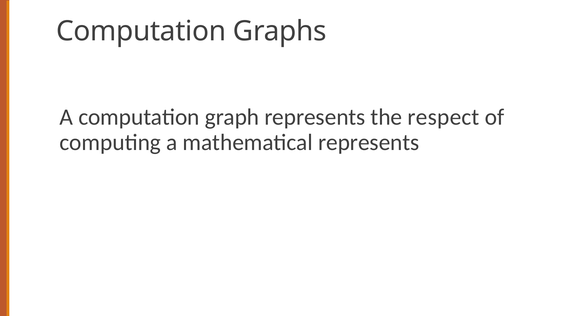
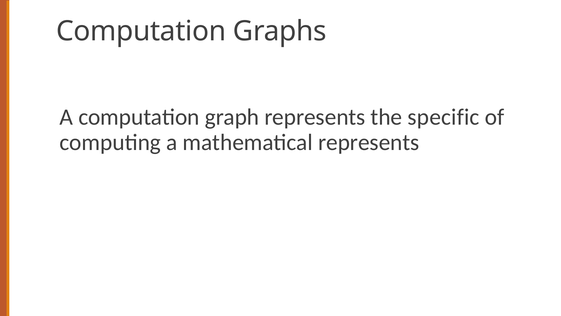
respect: respect -> specific (444, 117)
